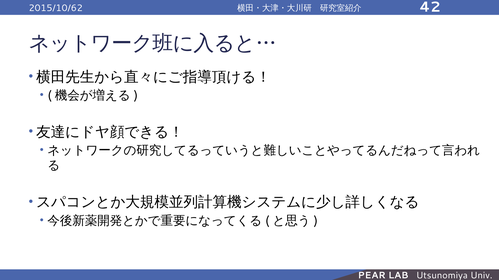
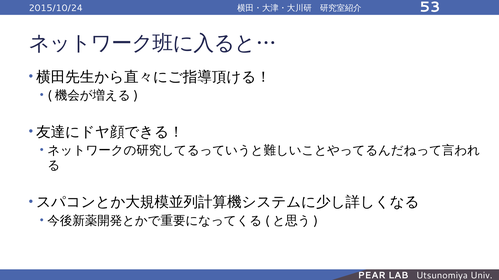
2015/10/62: 2015/10/62 -> 2015/10/24 (56, 8)
42: 42 -> 53 (430, 7)
